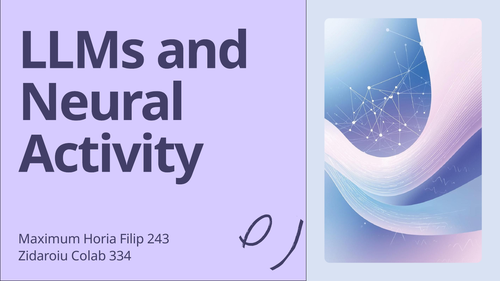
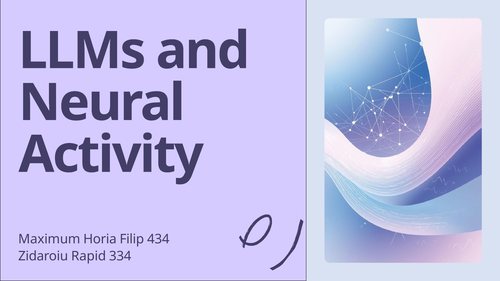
243: 243 -> 434 (158, 239)
Colab: Colab -> Rapid (89, 256)
